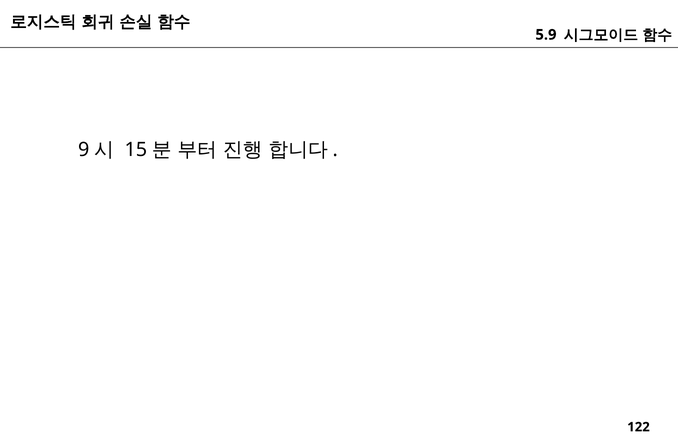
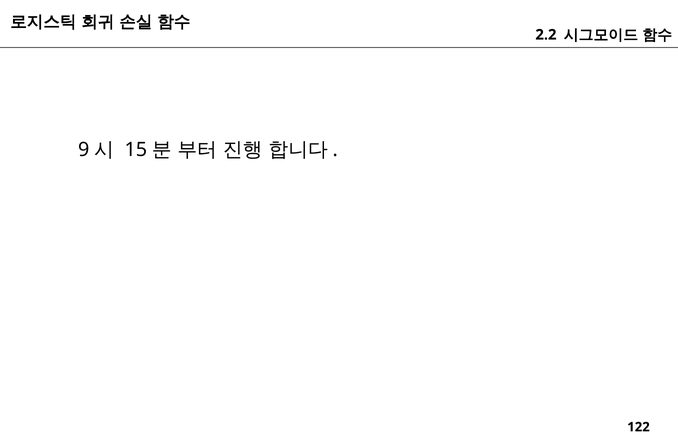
5.9: 5.9 -> 2.2 (546, 35)
